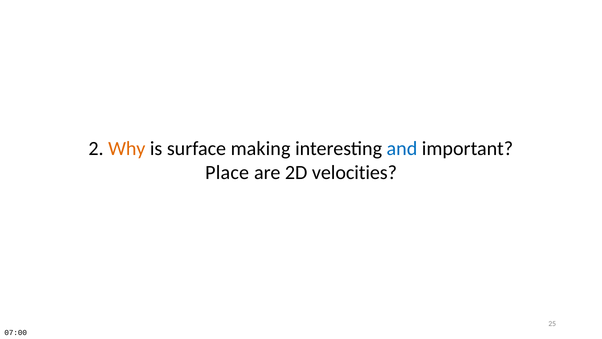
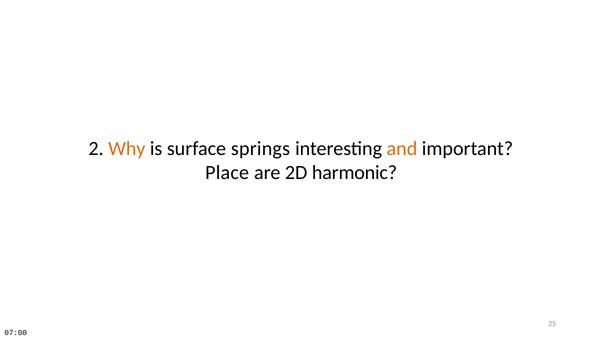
making: making -> springs (260, 148)
and colour: blue -> orange (402, 148)
velocities: velocities -> harmonic (355, 173)
